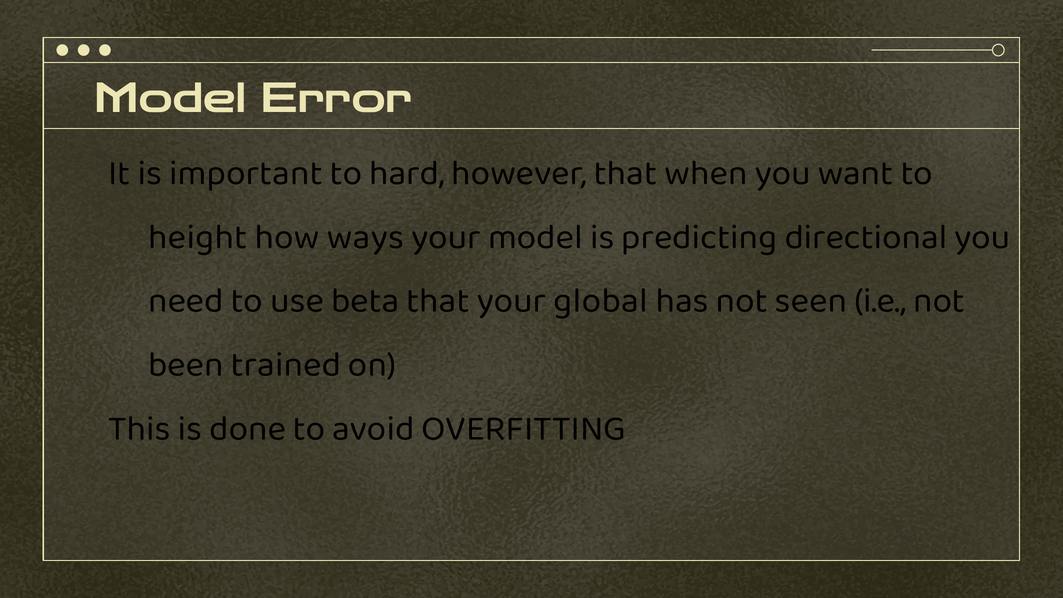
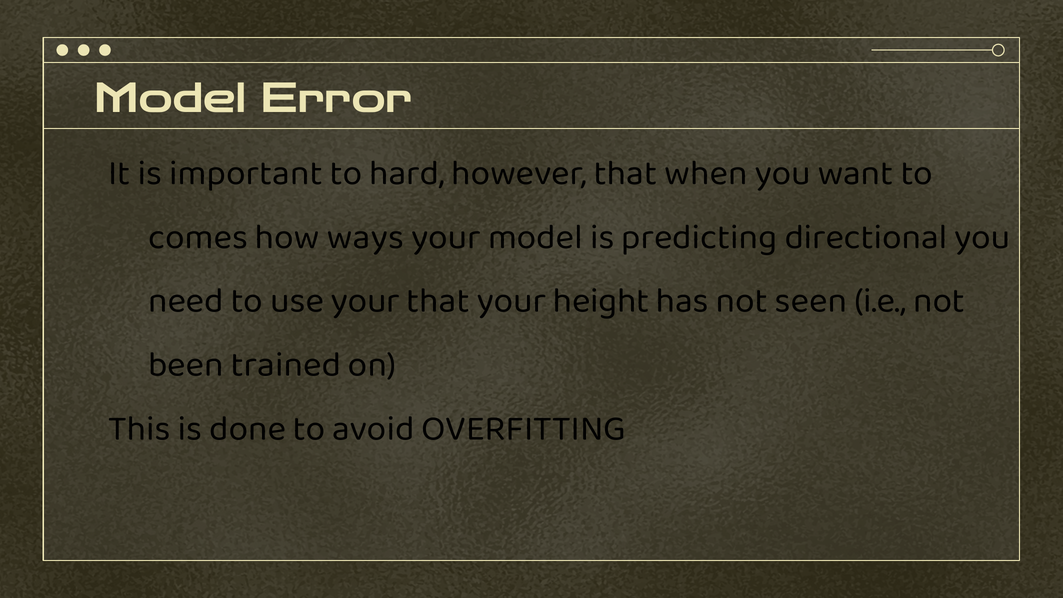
height: height -> comes (198, 236)
use beta: beta -> your (365, 300)
global: global -> height (601, 300)
